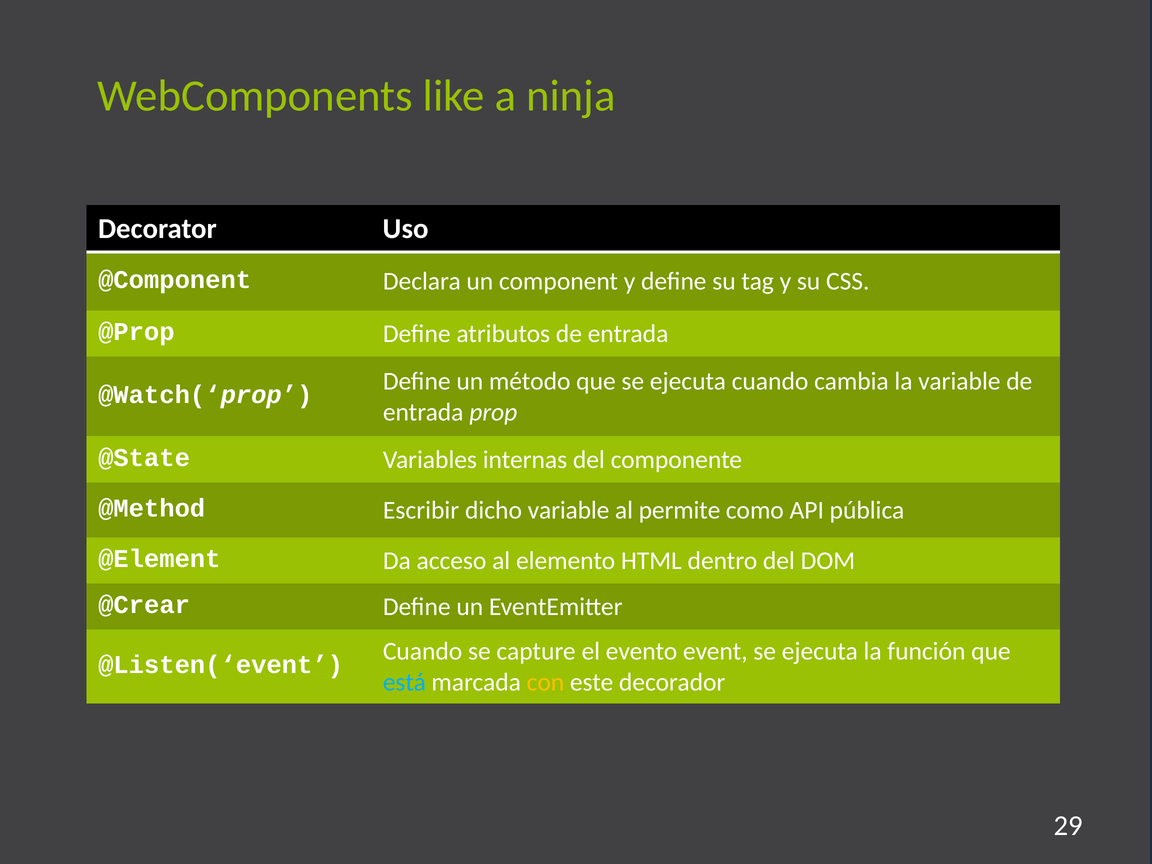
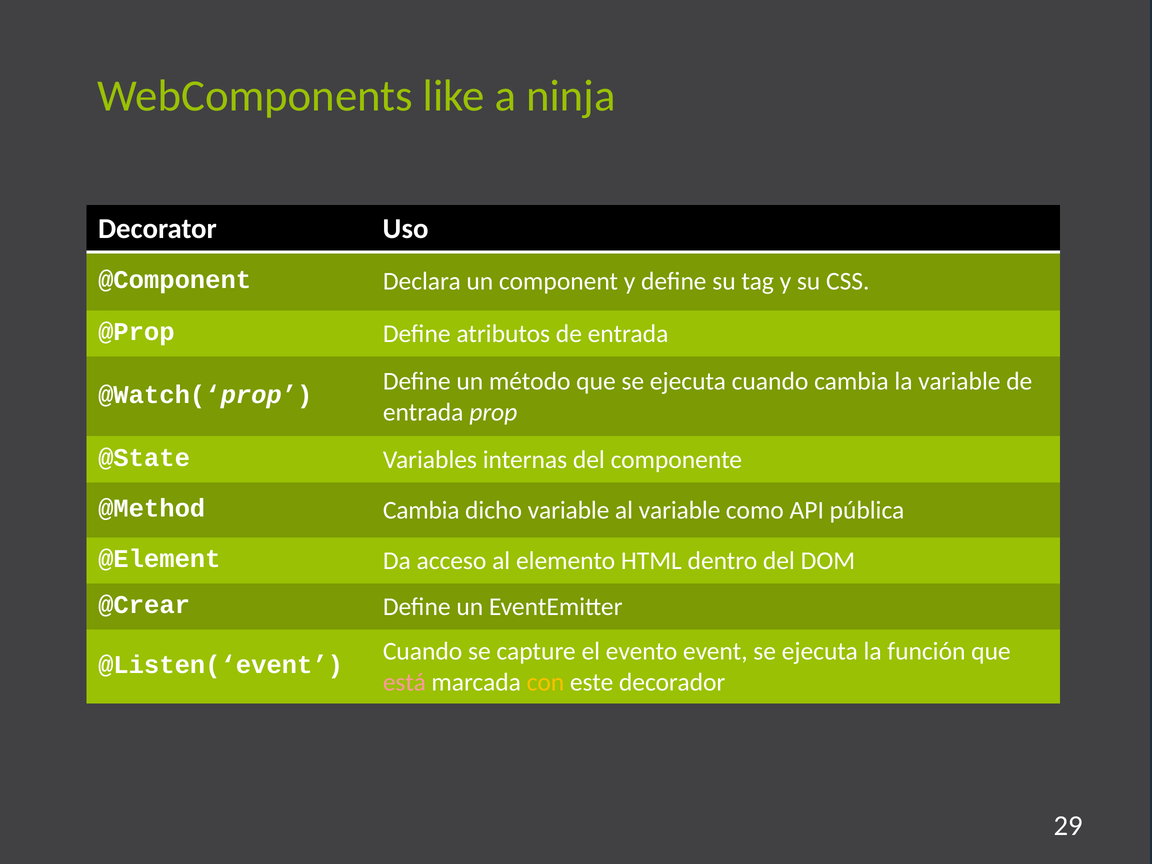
@Method Escribir: Escribir -> Cambia (421, 510)
al permite: permite -> variable (680, 510)
está colour: light blue -> pink (404, 683)
